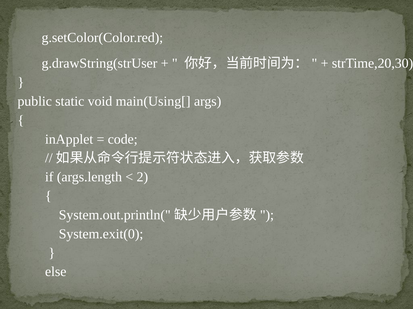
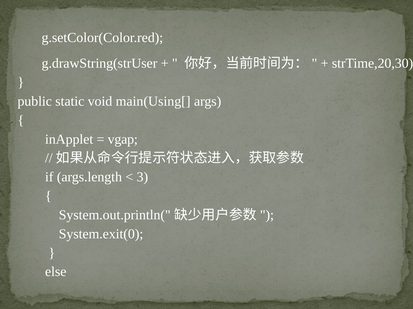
code: code -> vgap (123, 140)
2: 2 -> 3 (142, 178)
